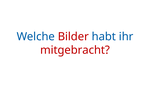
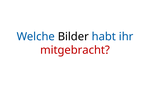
Bilder colour: red -> black (73, 36)
